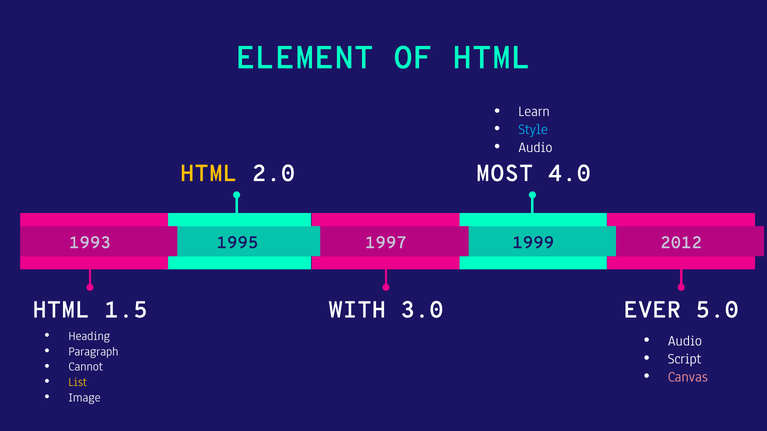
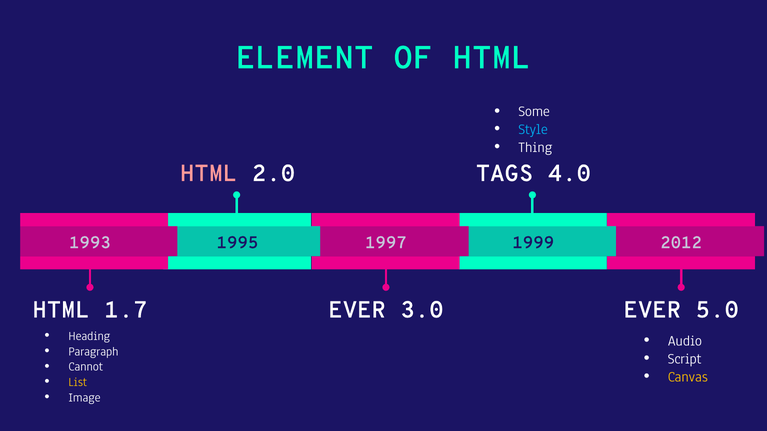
Learn: Learn -> Some (534, 112)
Audio: Audio -> Thing (535, 147)
HTML colour: yellow -> pink (209, 174)
MOST: MOST -> TAGS (505, 174)
1.5: 1.5 -> 1.7 (126, 310)
WITH: WITH -> EVER (357, 310)
Canvas colour: pink -> yellow (688, 377)
